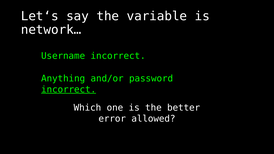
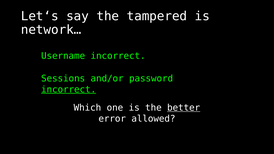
variable: variable -> tampered (157, 16)
Anything: Anything -> Sessions (63, 79)
better underline: none -> present (184, 108)
